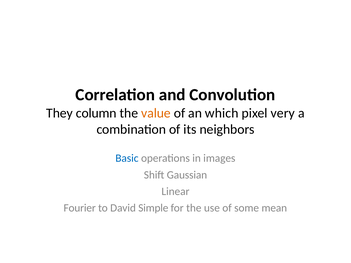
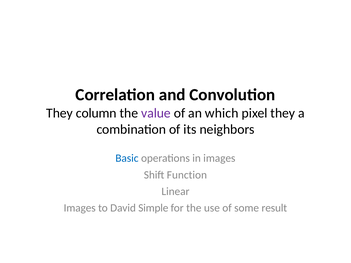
value colour: orange -> purple (156, 113)
pixel very: very -> they (283, 113)
Gaussian: Gaussian -> Function (187, 175)
Fourier: Fourier -> Images (80, 208)
mean: mean -> result (274, 208)
